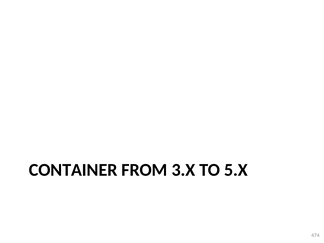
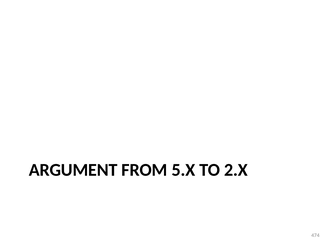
CONTAINER: CONTAINER -> ARGUMENT (73, 170)
3.X: 3.X -> 5.X (183, 170)
5.X: 5.X -> 2.X (236, 170)
